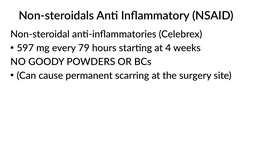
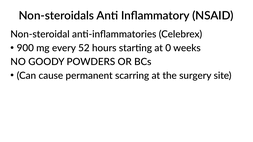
597: 597 -> 900 (25, 48)
79: 79 -> 52 (84, 48)
4: 4 -> 0 (168, 48)
